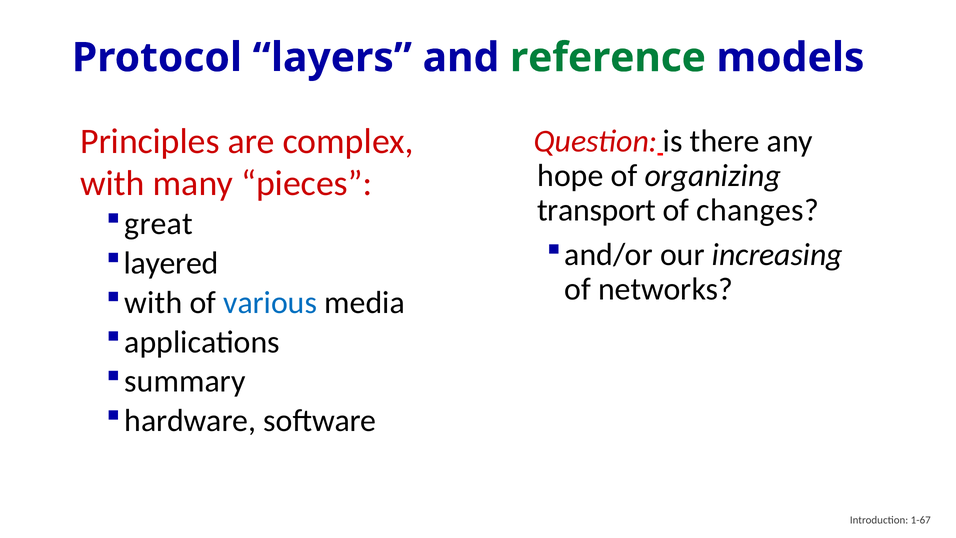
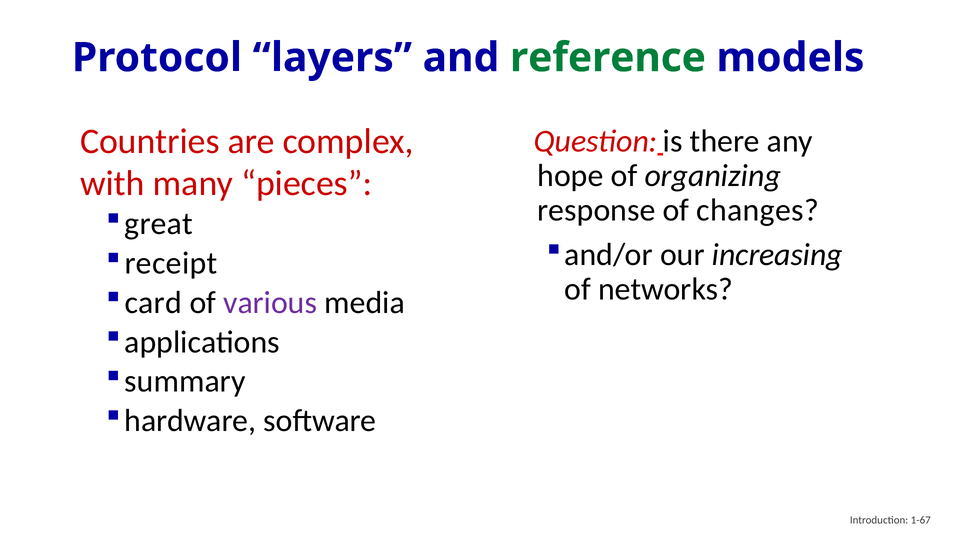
Principles: Principles -> Countries (150, 141)
transport: transport -> response (596, 210)
layered: layered -> receipt (171, 263)
with: with -> card (153, 302)
various colour: blue -> purple (270, 302)
